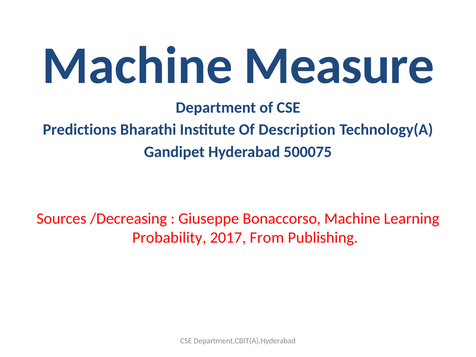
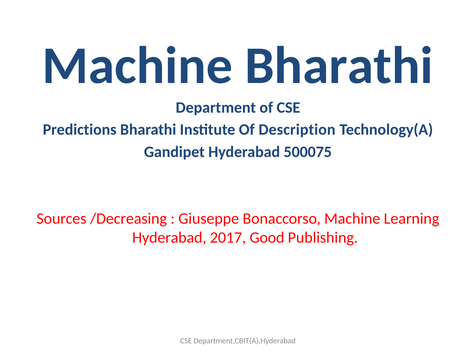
Machine Measure: Measure -> Bharathi (339, 66)
Probability: Probability -> Hyderabad (169, 238)
From: From -> Good (267, 238)
